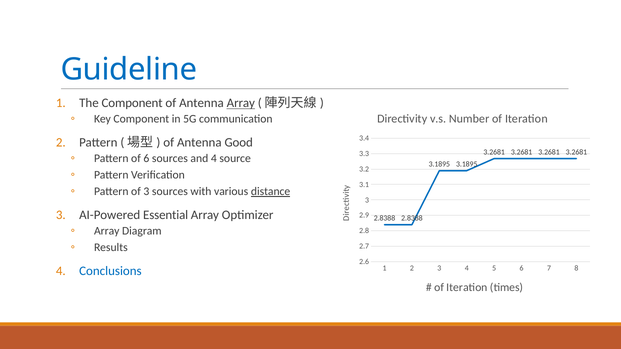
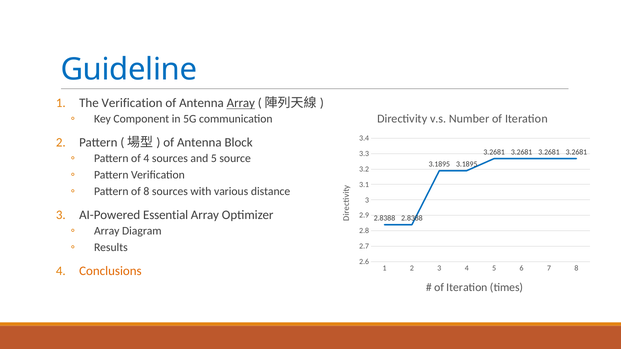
The Component: Component -> Verification (132, 103)
Good: Good -> Block (239, 143)
of 6: 6 -> 4 (146, 159)
and 4: 4 -> 5 (214, 159)
of 3: 3 -> 8 (146, 192)
distance underline: present -> none (271, 192)
Conclusions colour: blue -> orange (110, 271)
